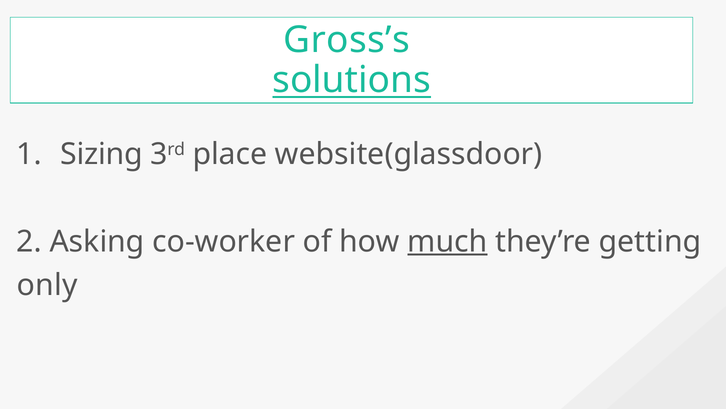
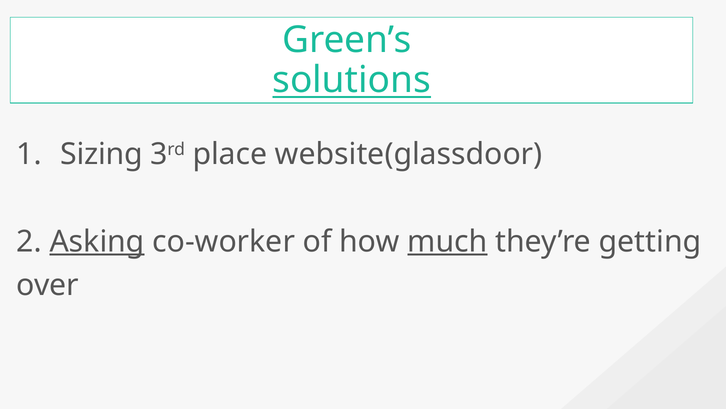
Gross’s: Gross’s -> Green’s (347, 40)
Asking underline: none -> present (97, 241)
only: only -> over (47, 285)
